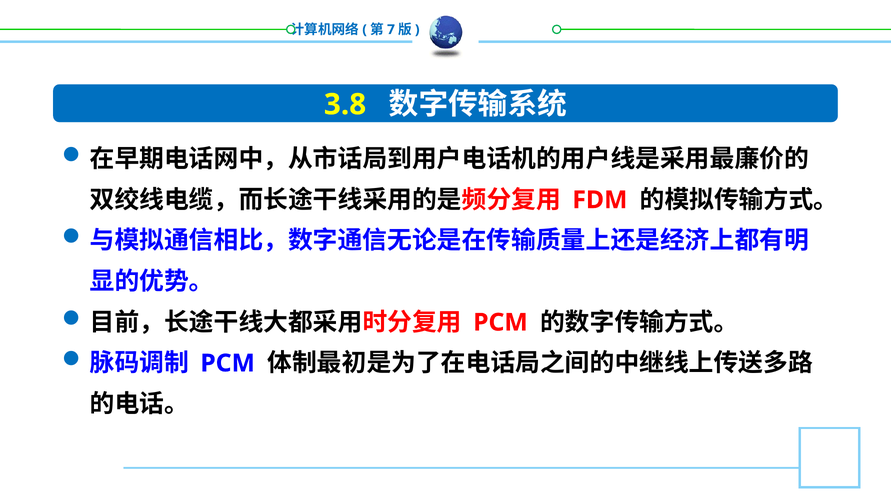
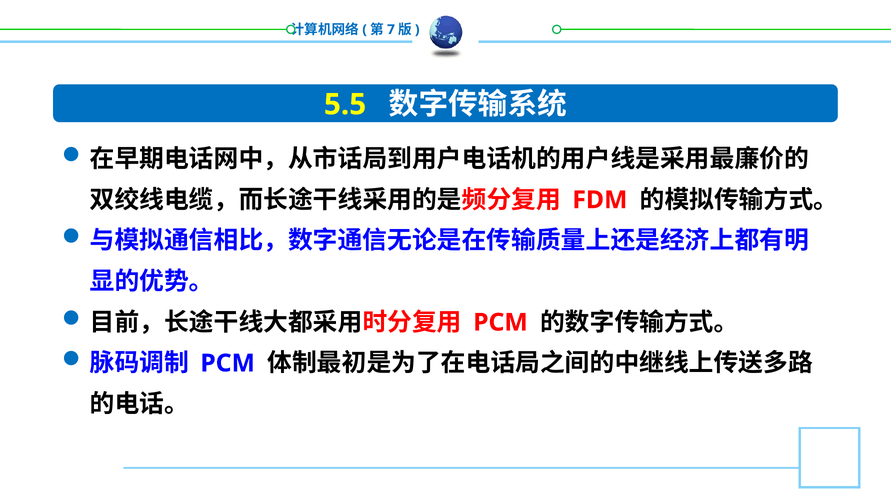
3.8: 3.8 -> 5.5 (345, 105)
